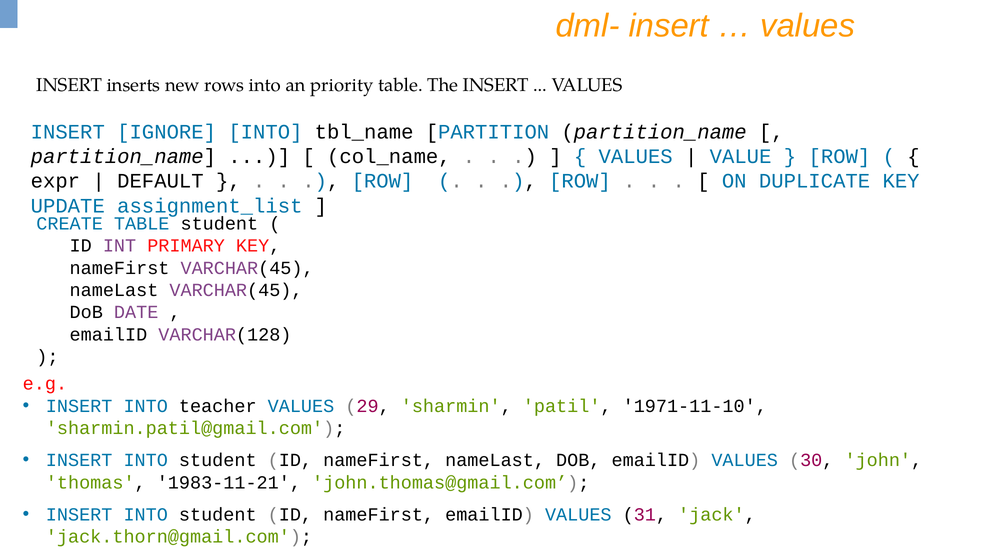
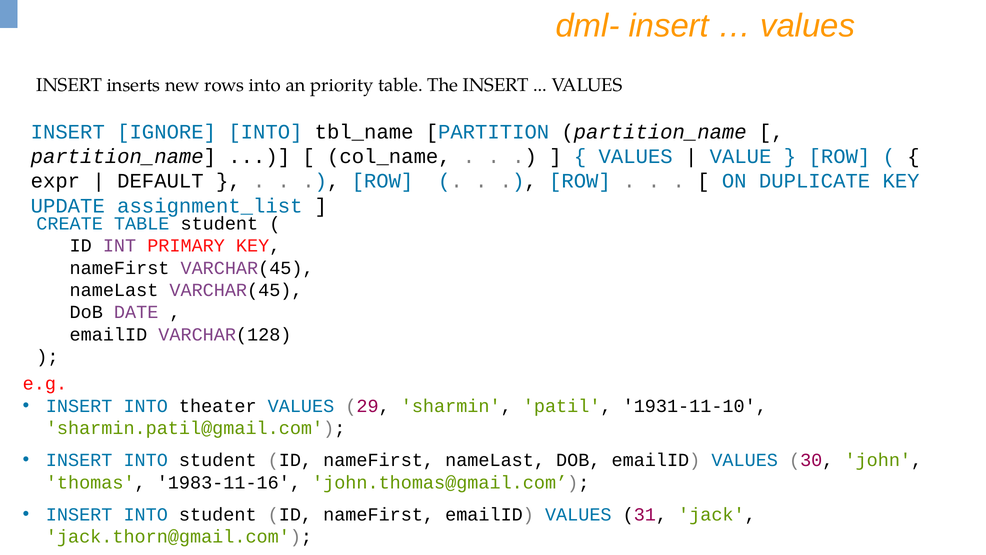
teacher: teacher -> theater (218, 406)
1971-11-10: 1971-11-10 -> 1931-11-10 (695, 406)
1983-11-21: 1983-11-21 -> 1983-11-16 (229, 482)
